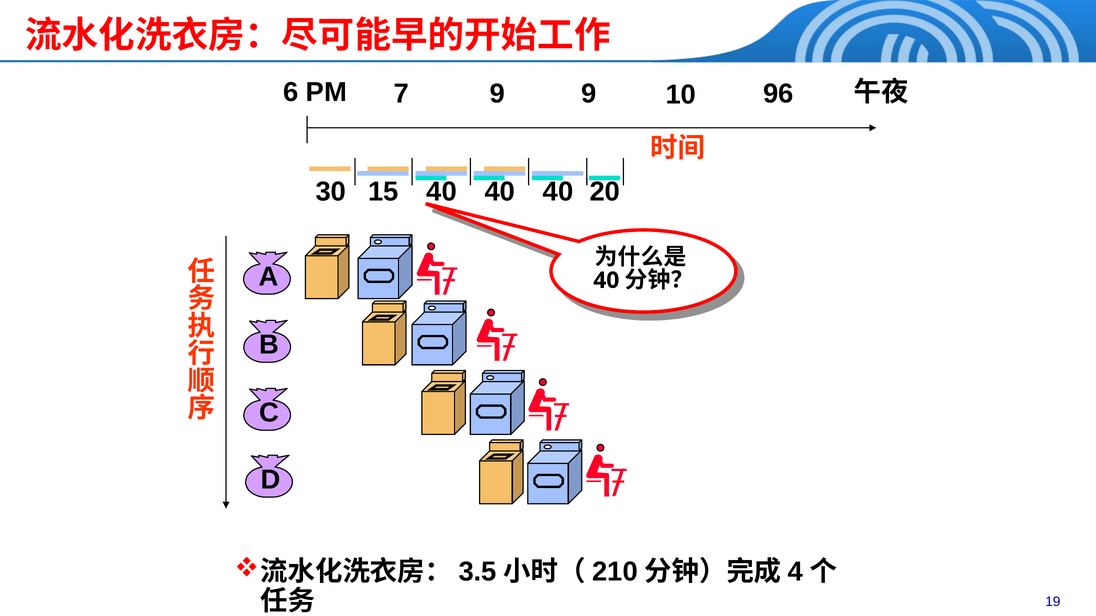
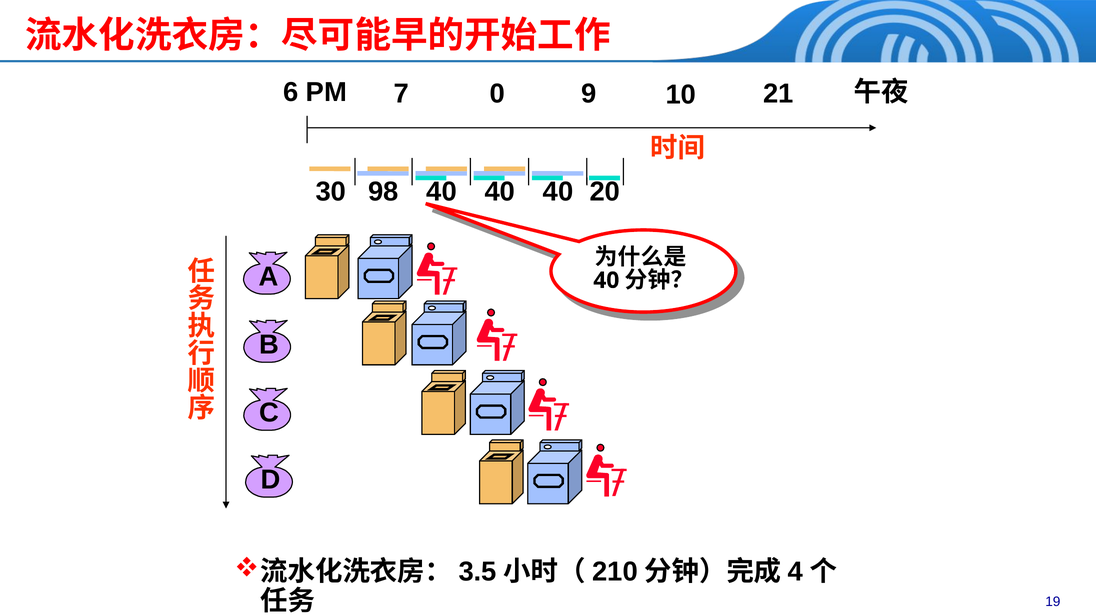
7 9: 9 -> 0 (497, 94)
96: 96 -> 21 (778, 94)
15: 15 -> 98 (383, 192)
